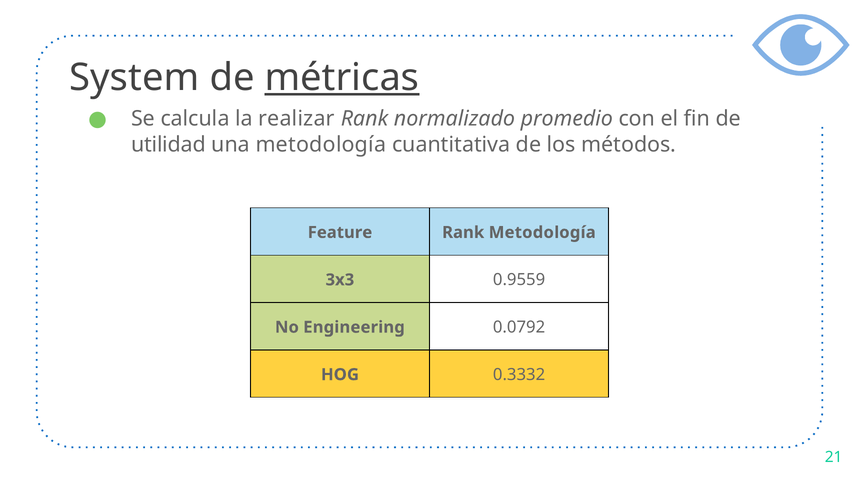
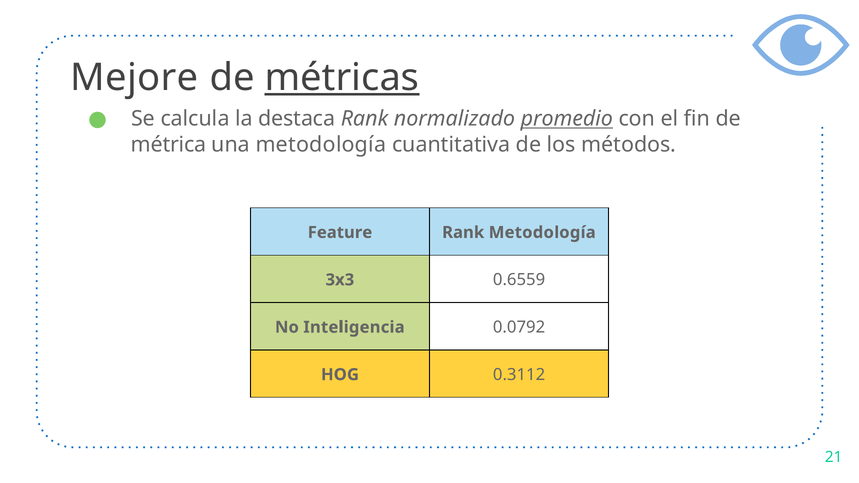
System: System -> Mejore (134, 78)
realizar: realizar -> destaca (297, 119)
promedio underline: none -> present (567, 119)
utilidad: utilidad -> métrica (169, 145)
0.9559: 0.9559 -> 0.6559 (519, 280)
Engineering: Engineering -> Inteligencia (354, 327)
0.3332: 0.3332 -> 0.3112 (519, 375)
